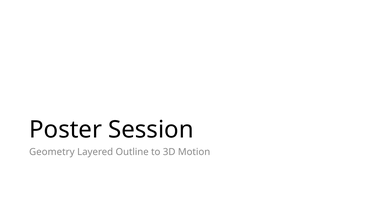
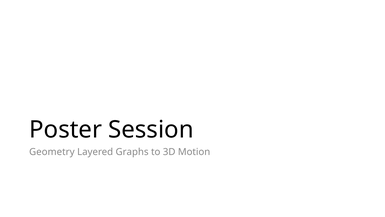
Outline: Outline -> Graphs (132, 152)
